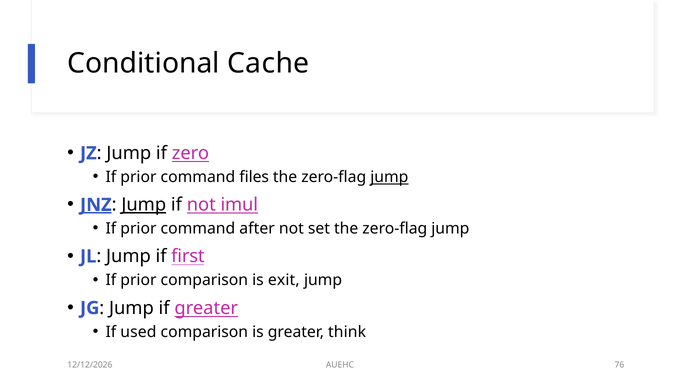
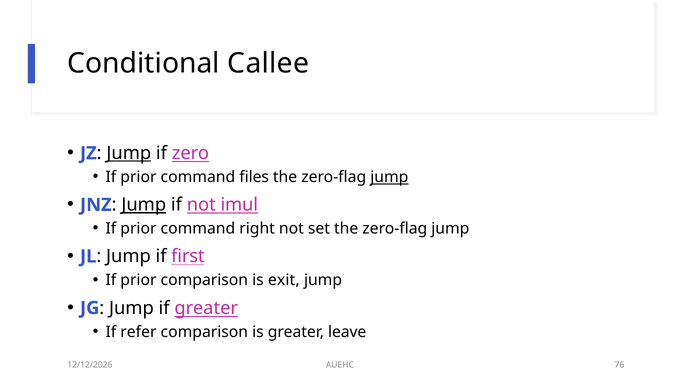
Cache: Cache -> Callee (268, 63)
Jump underline: none -> present (129, 153)
JNZ underline: present -> none (96, 205)
after: after -> right (257, 228)
used: used -> refer (138, 331)
think: think -> leave (347, 331)
